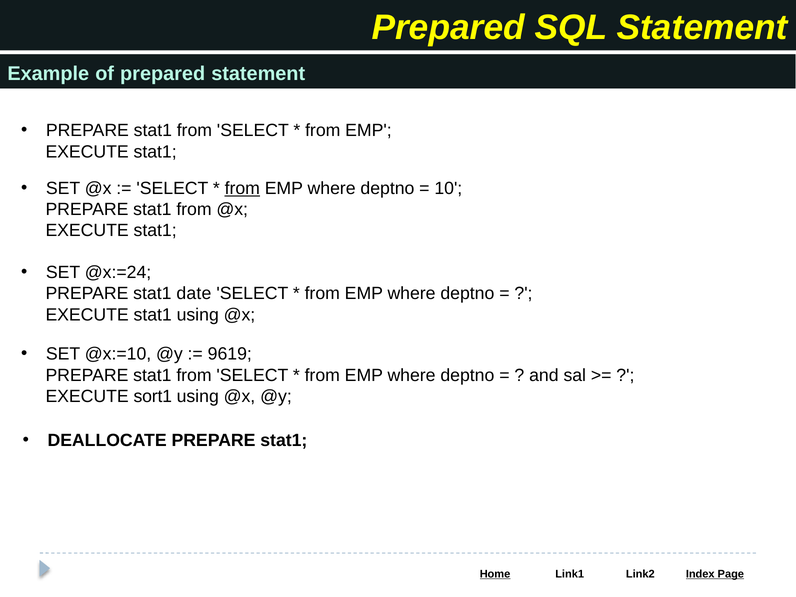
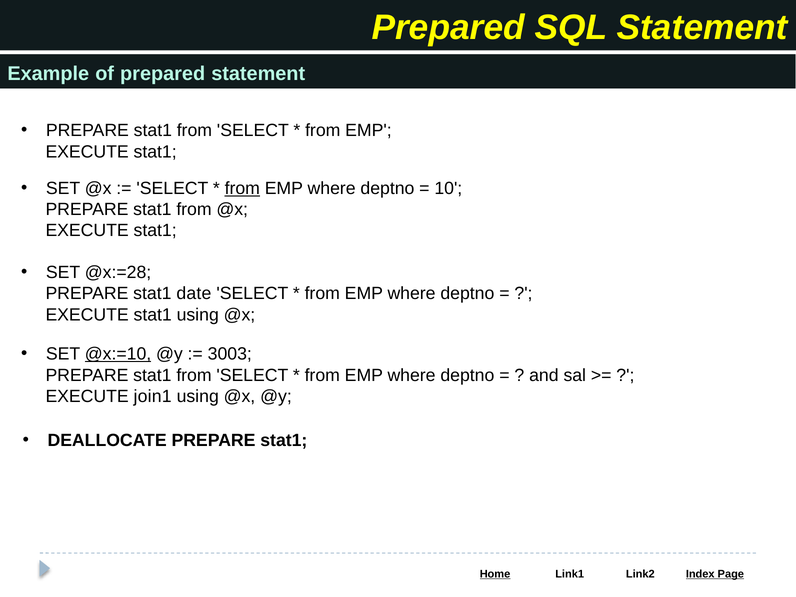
@x:=24: @x:=24 -> @x:=28 (118, 272)
@x:=10 underline: none -> present (118, 354)
9619: 9619 -> 3003 (230, 354)
sort1: sort1 -> join1 (153, 396)
